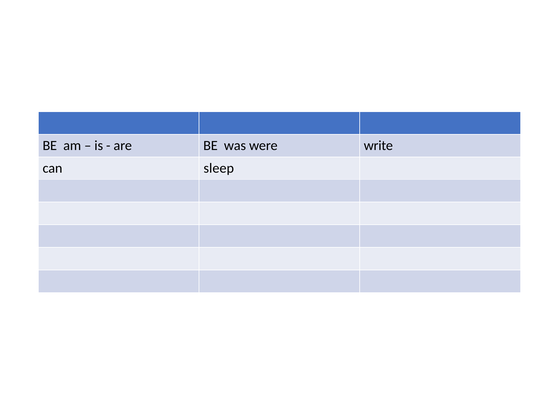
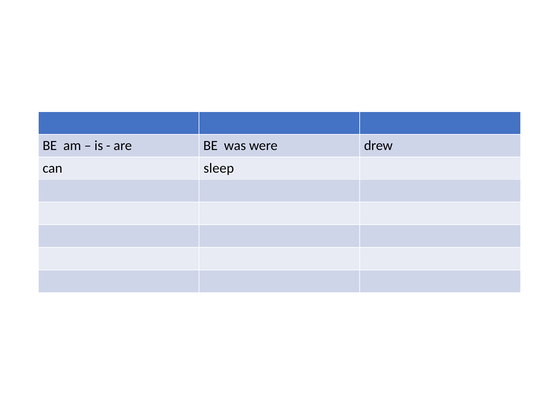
write: write -> drew (378, 146)
